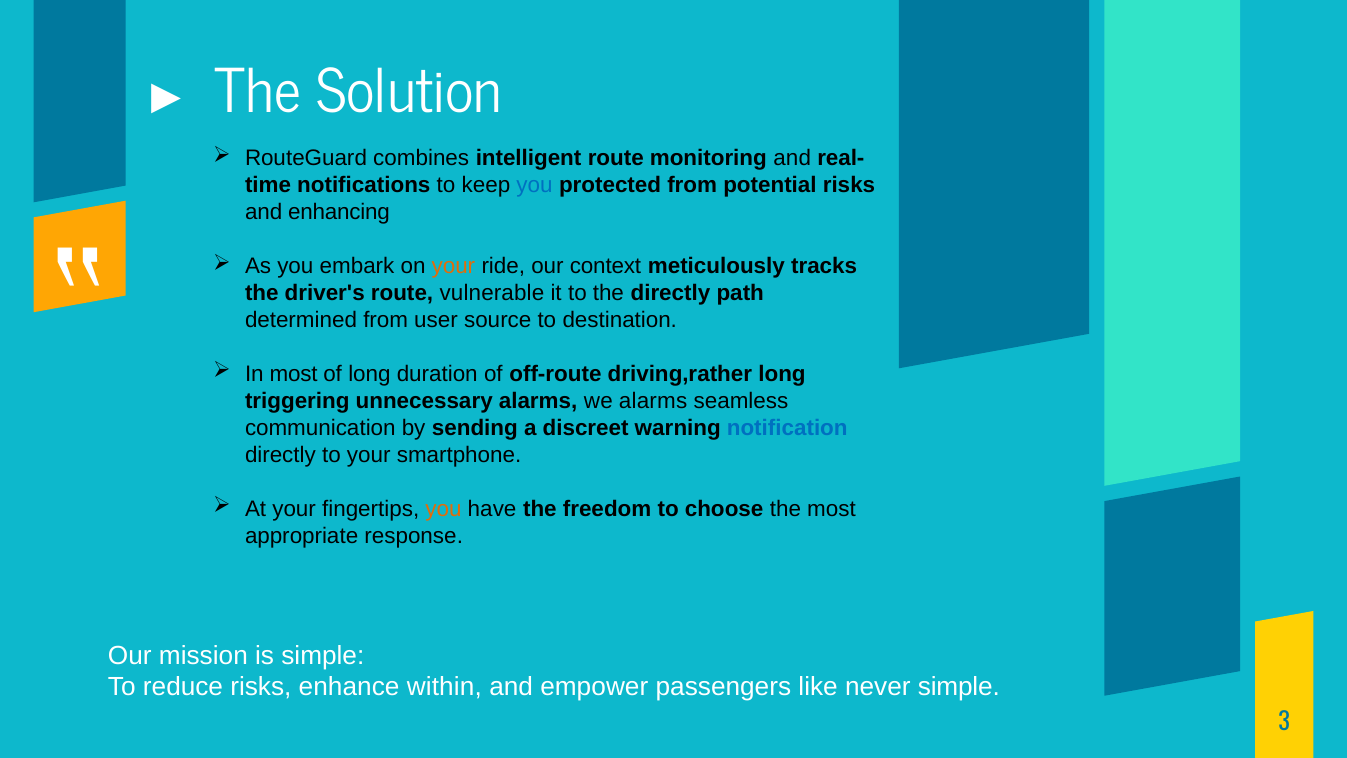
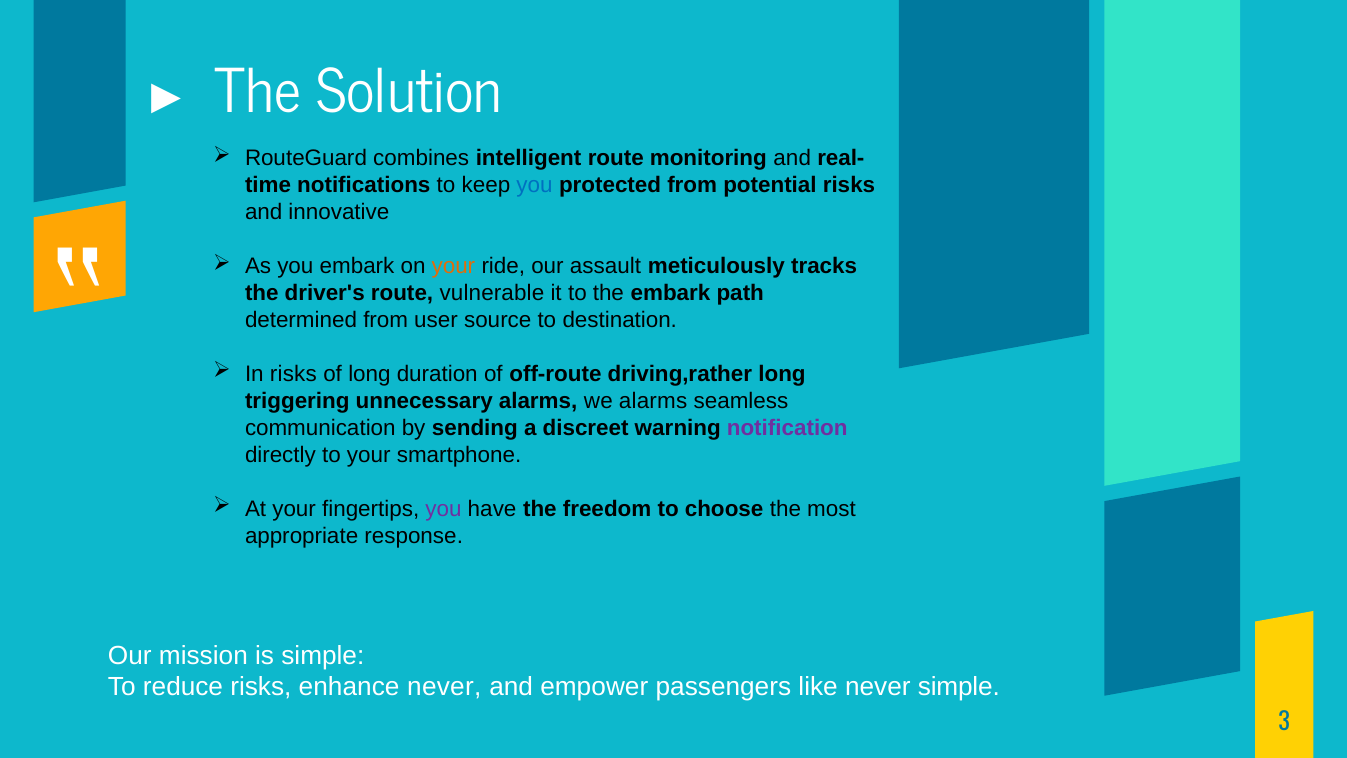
enhancing: enhancing -> innovative (339, 212)
context: context -> assault (605, 266)
the directly: directly -> embark (670, 293)
In most: most -> risks (293, 374)
notification colour: blue -> purple (787, 428)
you colour: orange -> purple (443, 509)
enhance within: within -> never (444, 687)
